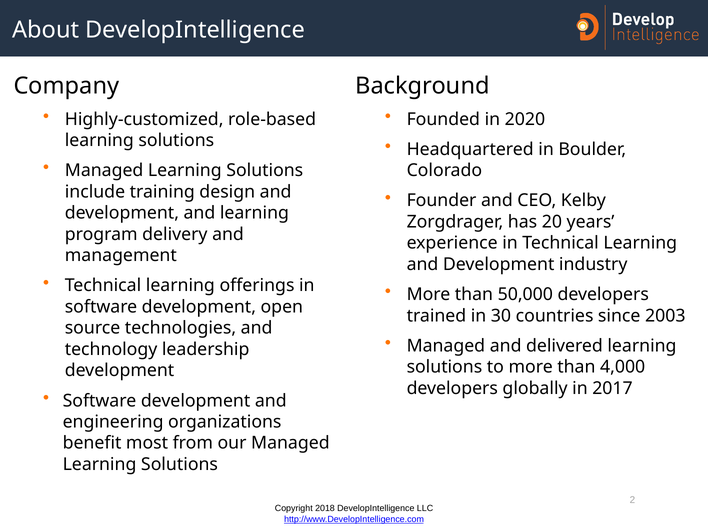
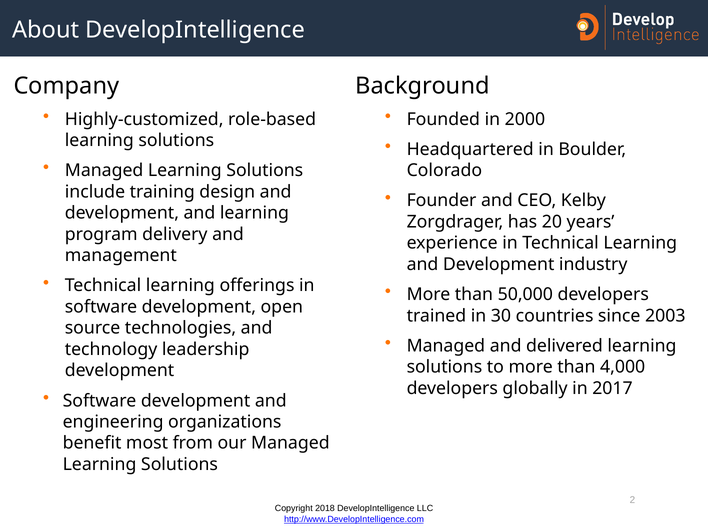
2020: 2020 -> 2000 (525, 119)
